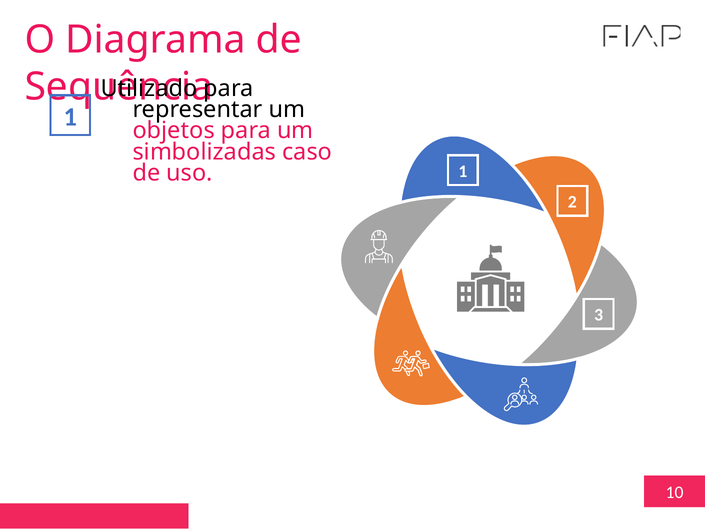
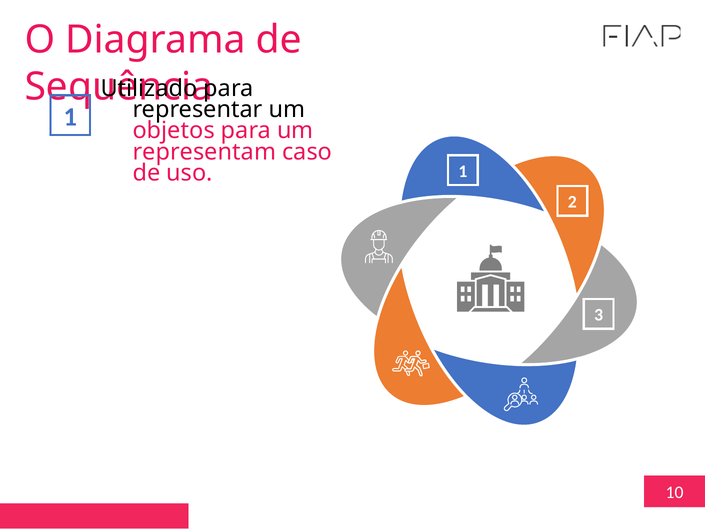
simbolizadas: simbolizadas -> representam (204, 152)
